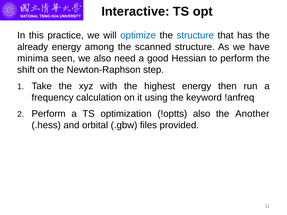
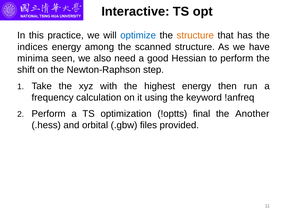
structure colour: blue -> orange (195, 35)
already: already -> indices (33, 47)
!optts also: also -> final (202, 114)
